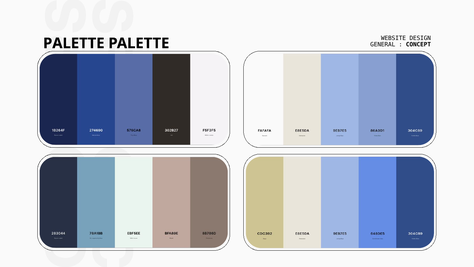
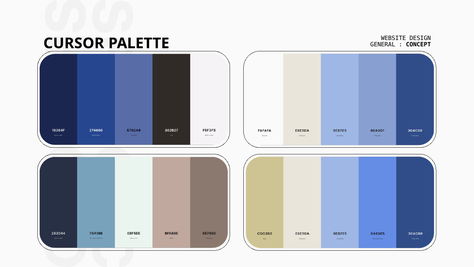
PALETTE: PALETTE -> CURSOR (74, 43)
